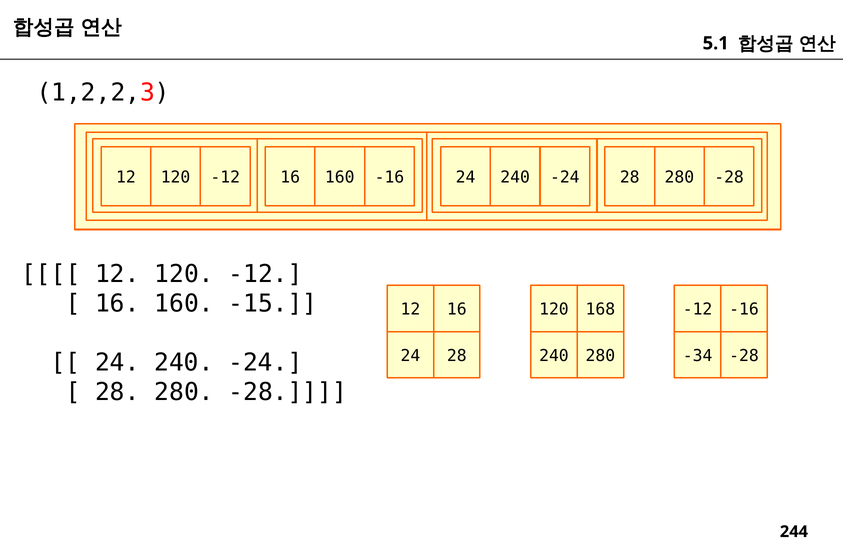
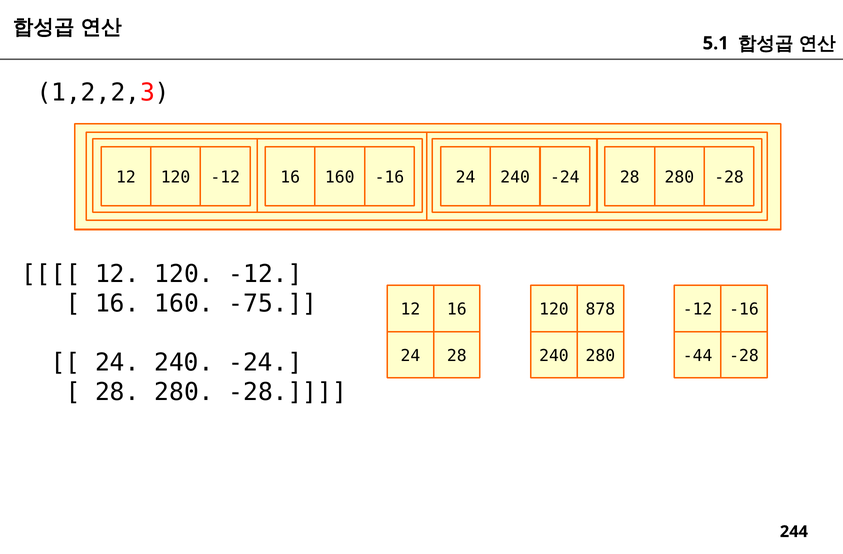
-15: -15 -> -75 (273, 303)
168: 168 -> 878 (600, 309)
-34: -34 -> -44 (698, 356)
